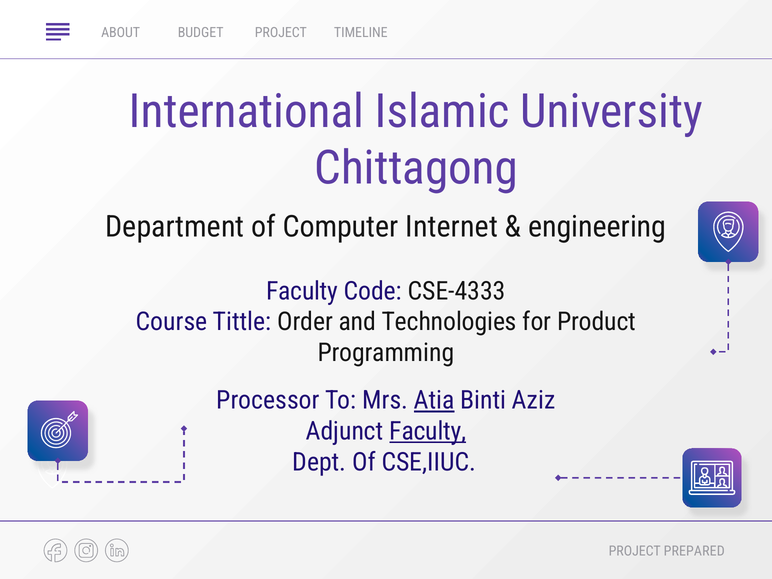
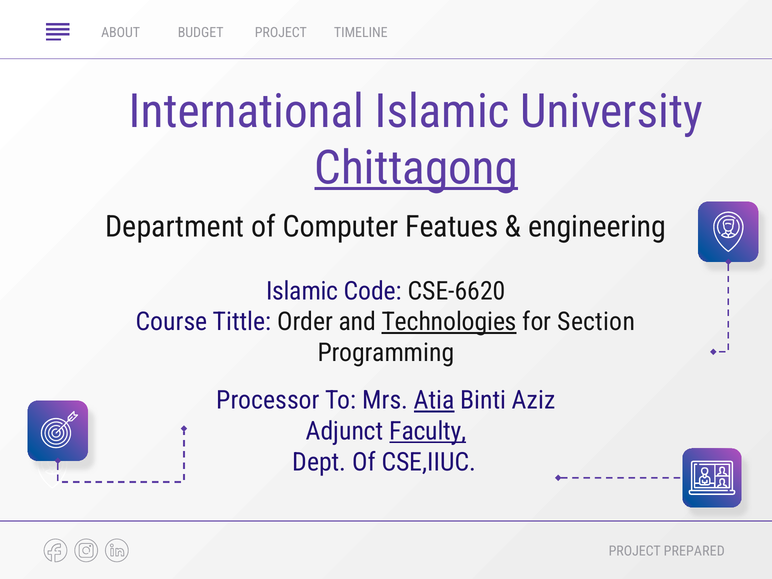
Chittagong underline: none -> present (416, 168)
Internet: Internet -> Featues (452, 227)
Faculty: Faculty -> Islamic (302, 291)
CSE-4333: CSE-4333 -> CSE-6620 (457, 291)
Technologies underline: none -> present (449, 322)
Product: Product -> Section (596, 322)
